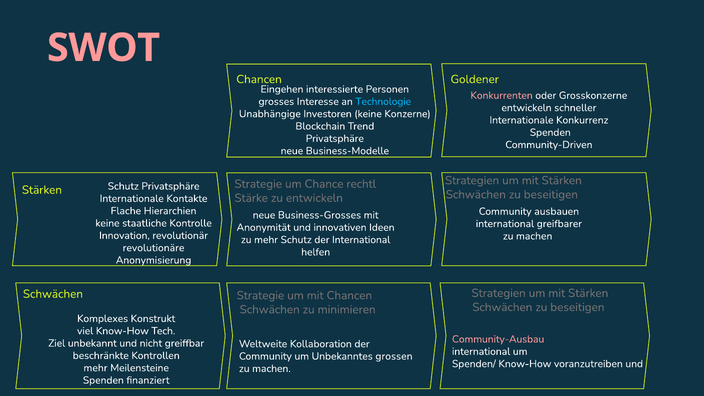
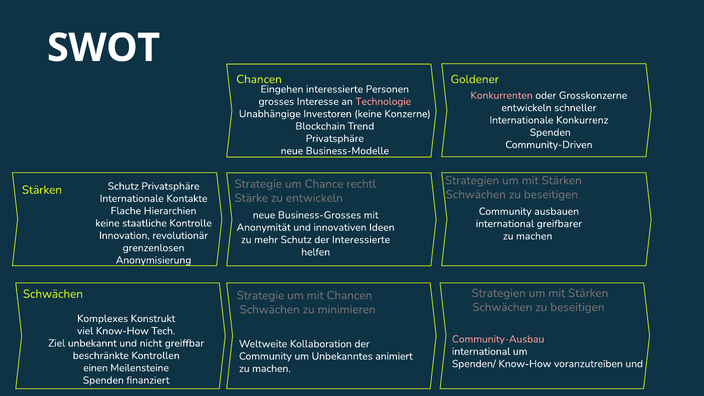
SWOT colour: pink -> white (104, 48)
Technologie colour: light blue -> pink (383, 102)
der International: International -> Interessierte (361, 240)
revolutionäre: revolutionäre -> grenzenlosen (154, 248)
grossen: grossen -> animiert (394, 356)
mehr: mehr -> einen (96, 368)
